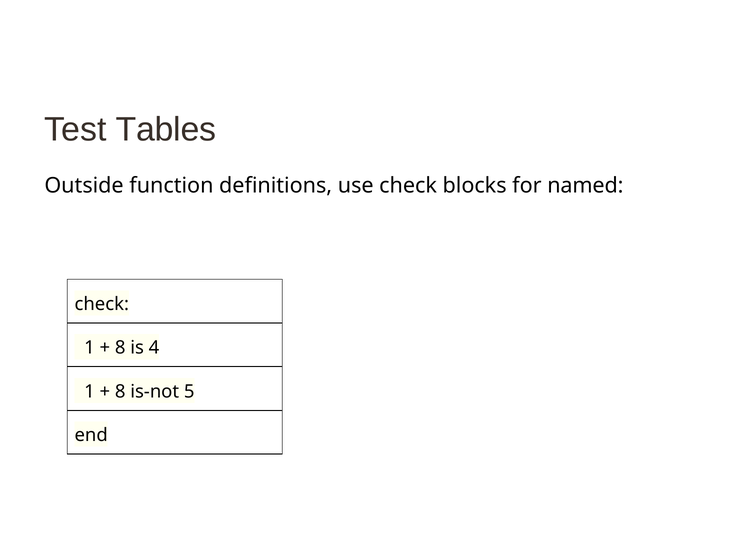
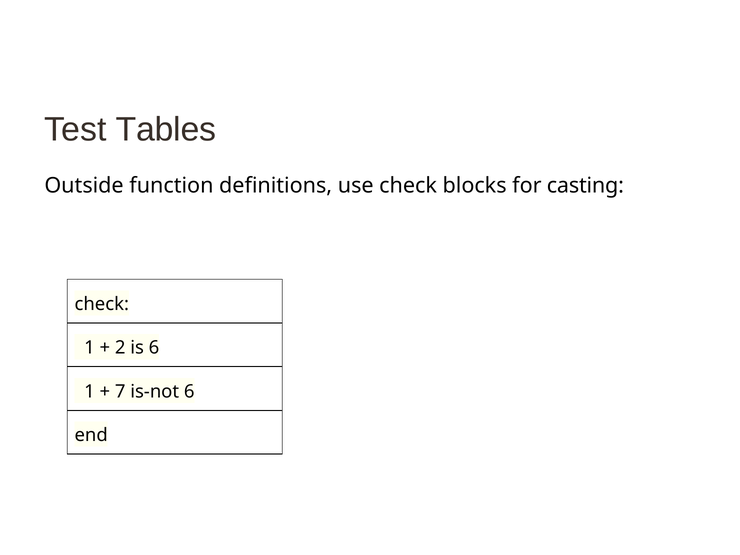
named: named -> casting (585, 185)
8: 8 -> 2 (120, 348)
is 4: 4 -> 6 (154, 348)
8: 8 -> 7 (120, 391)
is-not 5: 5 -> 6 (189, 391)
